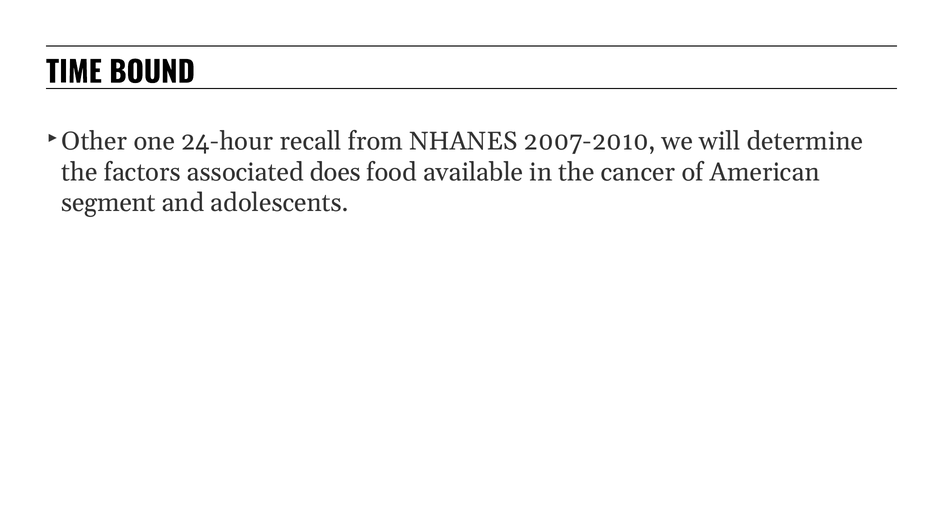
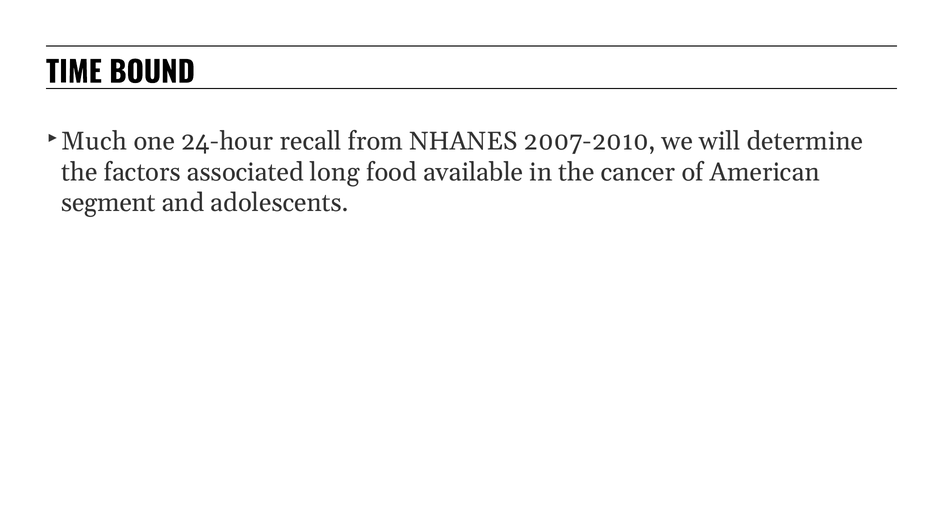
Other: Other -> Much (94, 142)
does: does -> long (335, 172)
